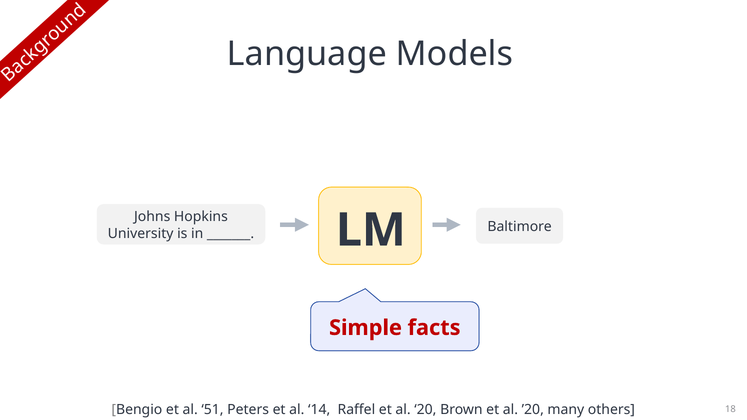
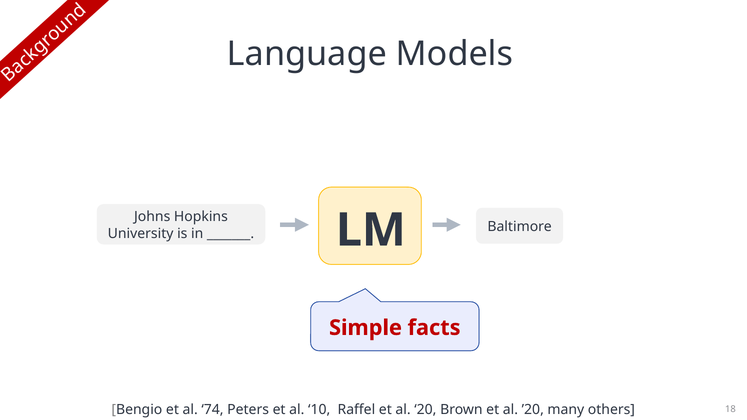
51: 51 -> 74 (213, 410)
14: 14 -> 10 (319, 410)
